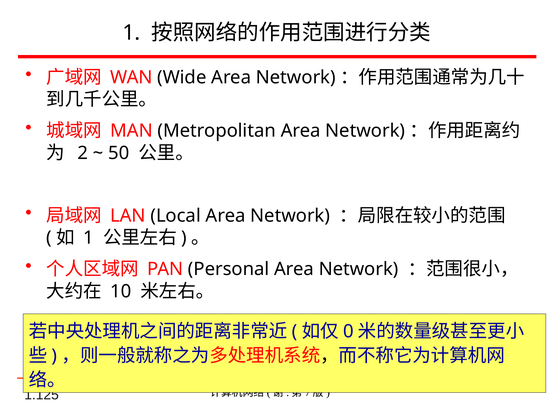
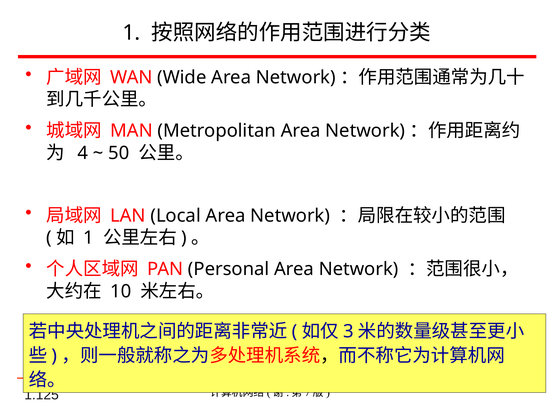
2: 2 -> 4 (83, 153)
0: 0 -> 3 (348, 332)
